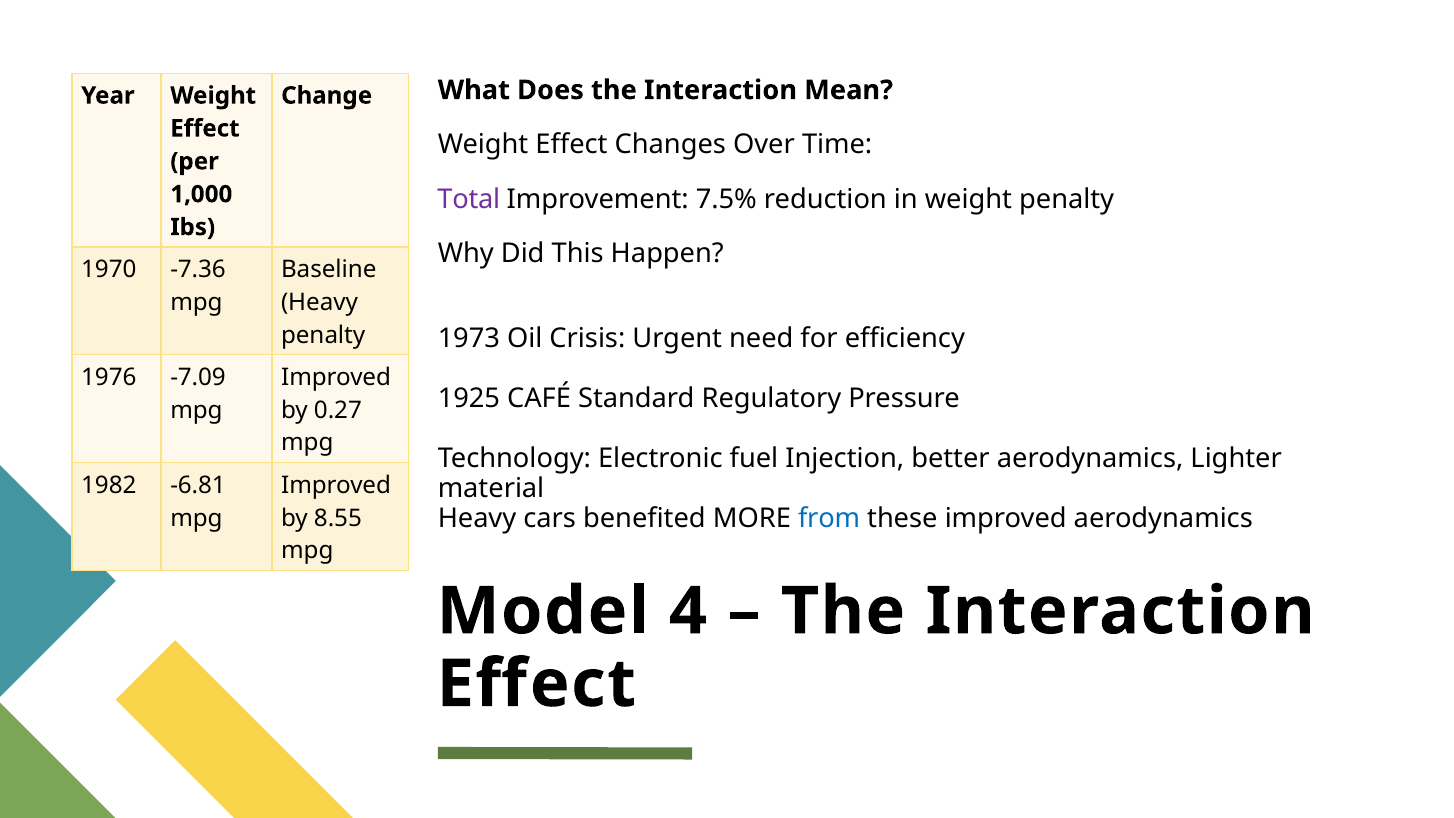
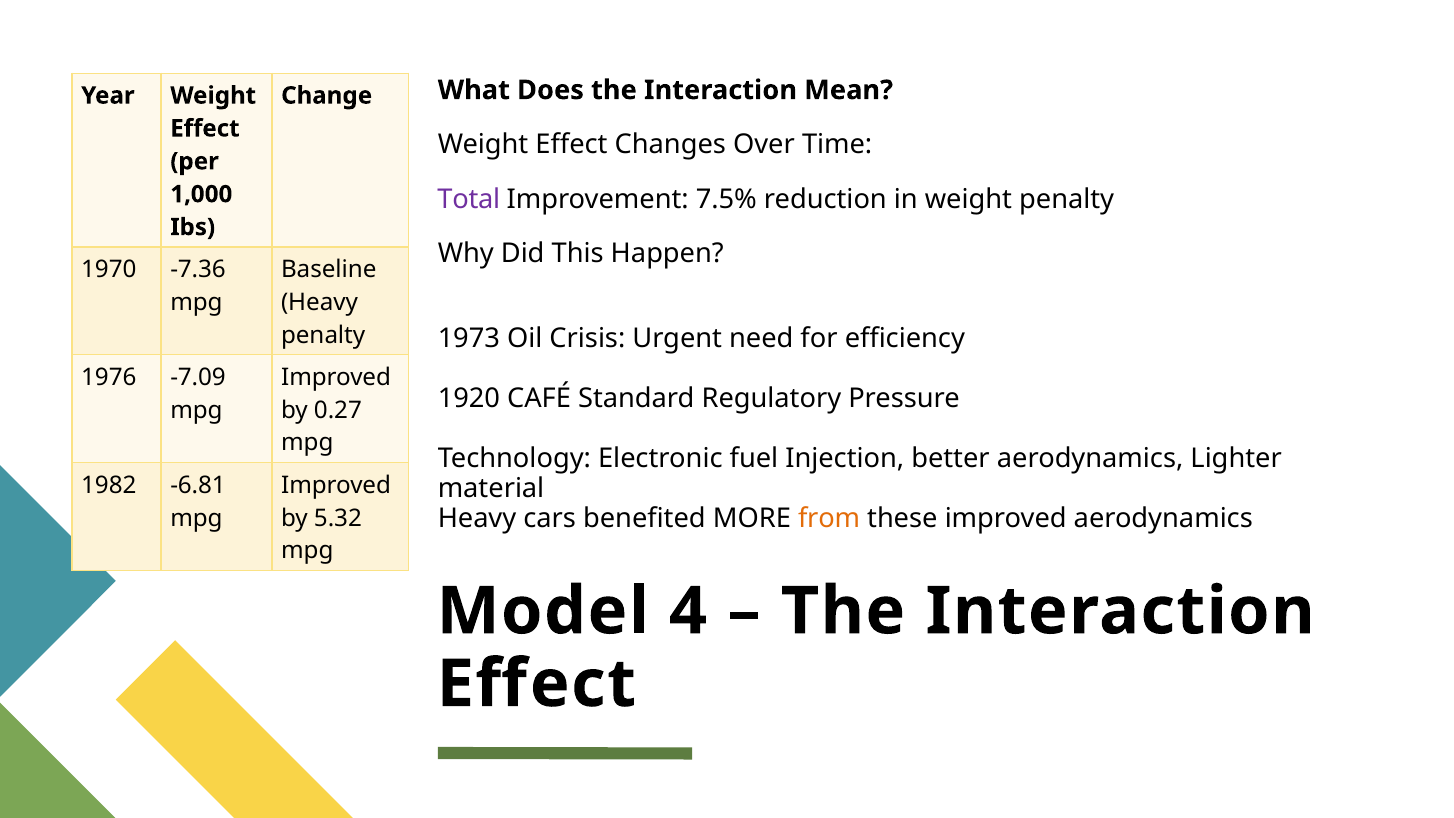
1925: 1925 -> 1920 (469, 399)
8.55: 8.55 -> 5.32 (338, 518)
from colour: blue -> orange (829, 519)
